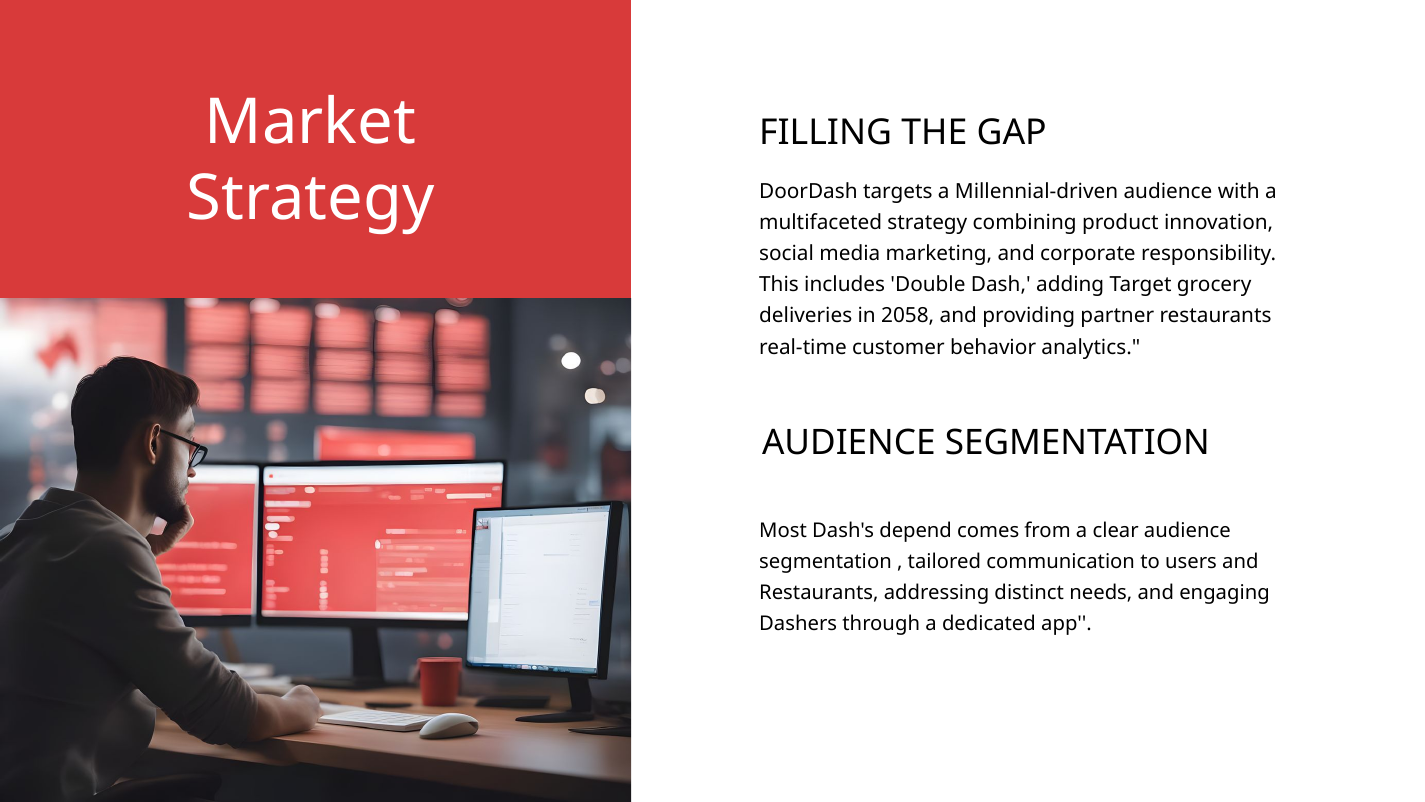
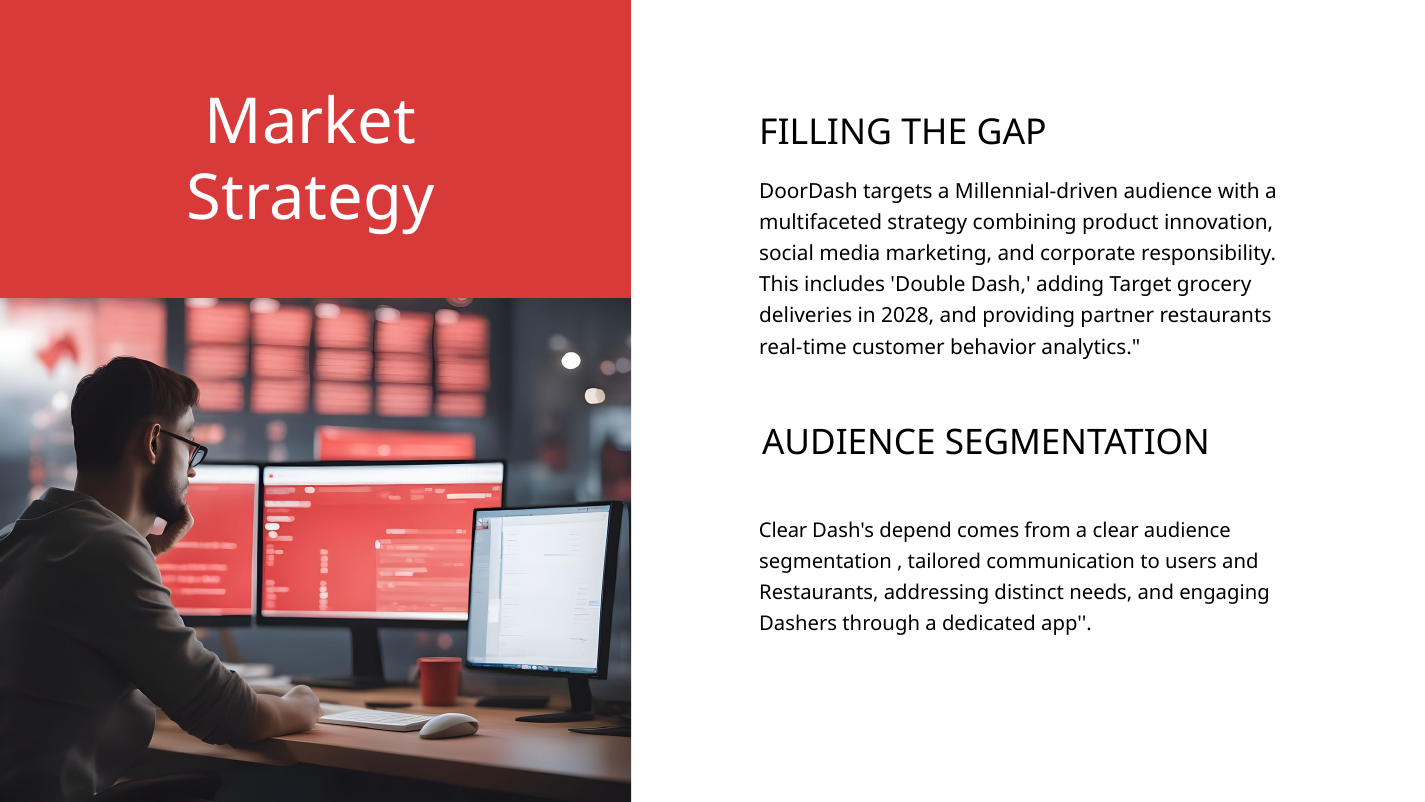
2058: 2058 -> 2028 (908, 316)
Most: Most -> Clear (783, 530)
